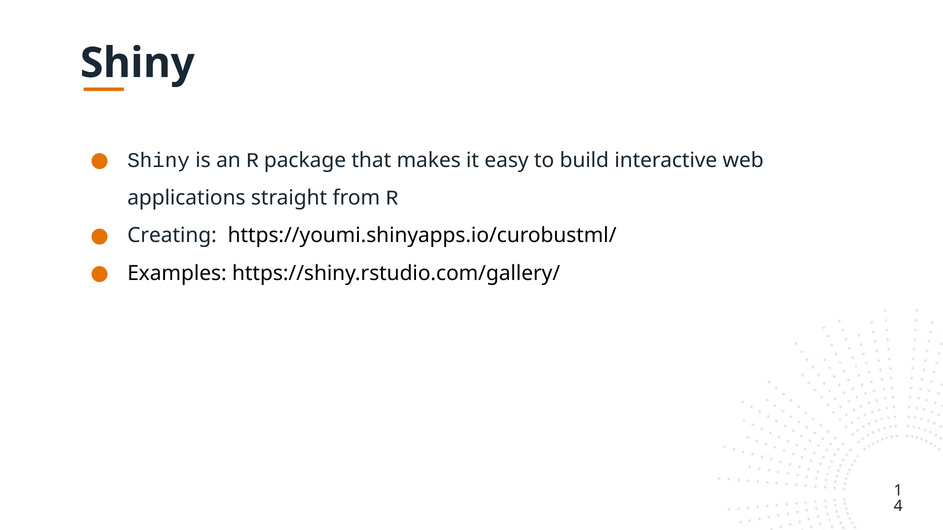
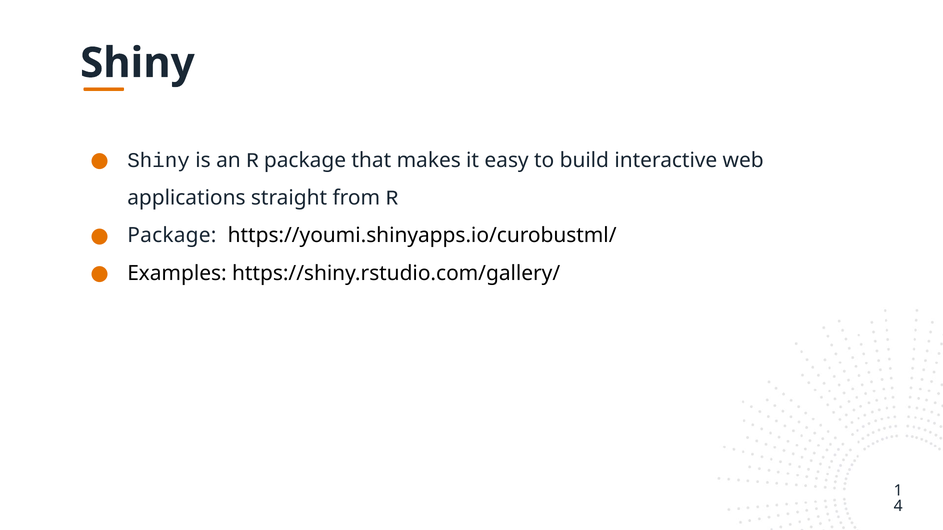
Creating: Creating -> Package (172, 236)
